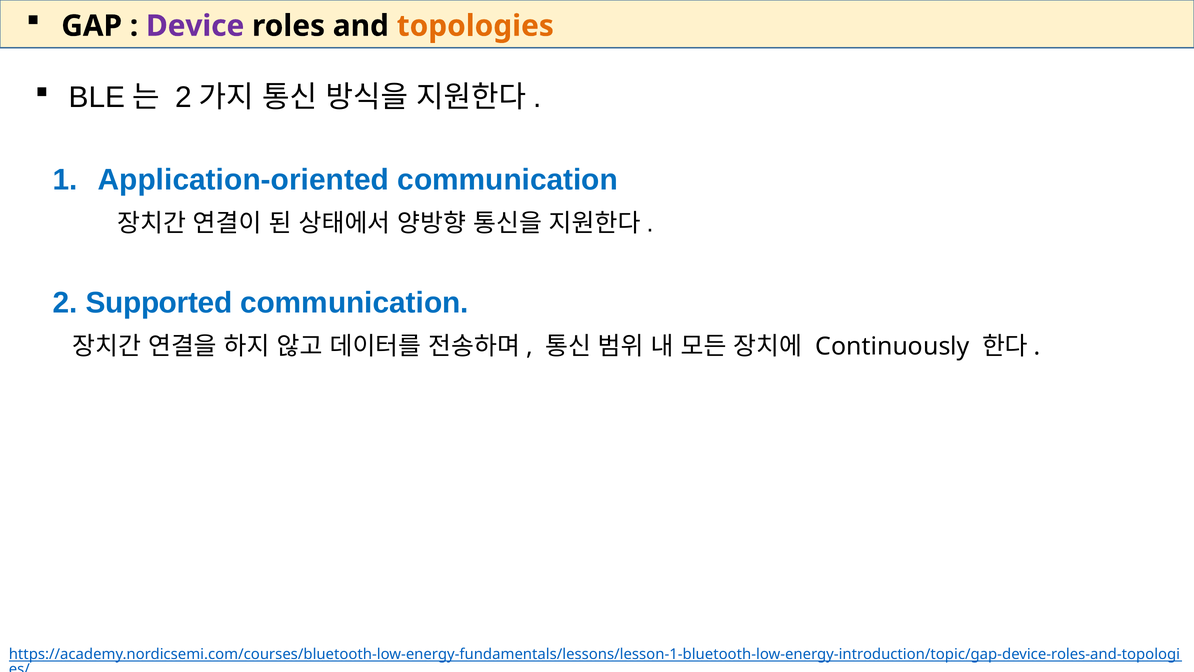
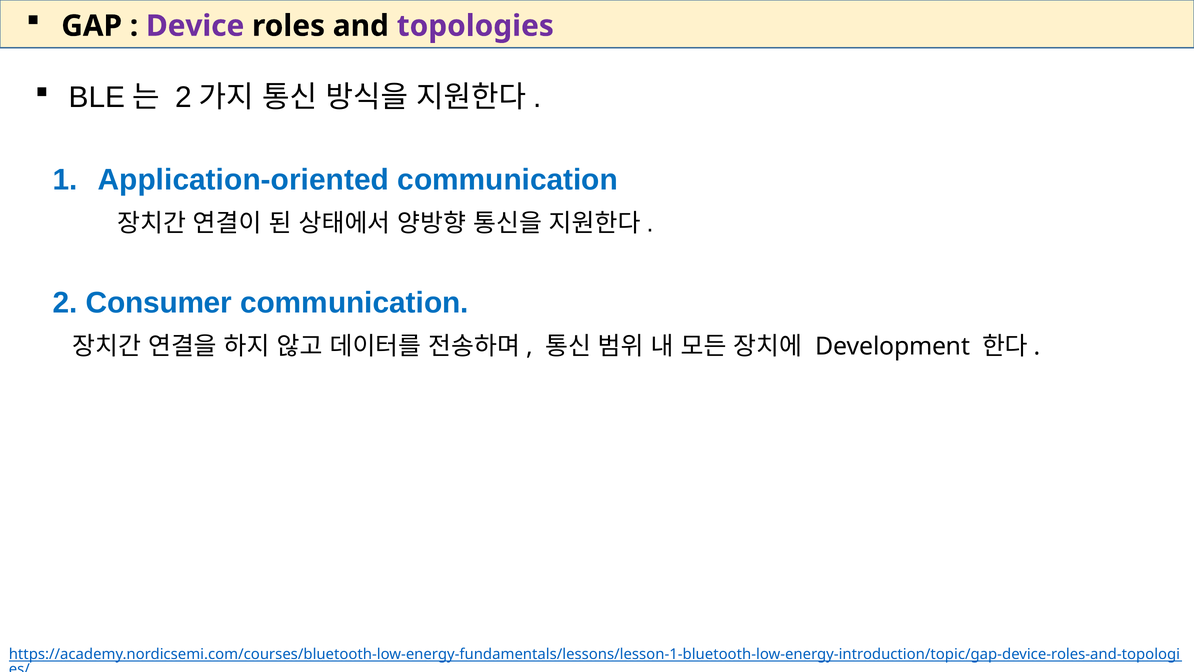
topologies colour: orange -> purple (475, 26)
Supported: Supported -> Consumer (159, 303)
Continuously: Continuously -> Development (893, 346)
